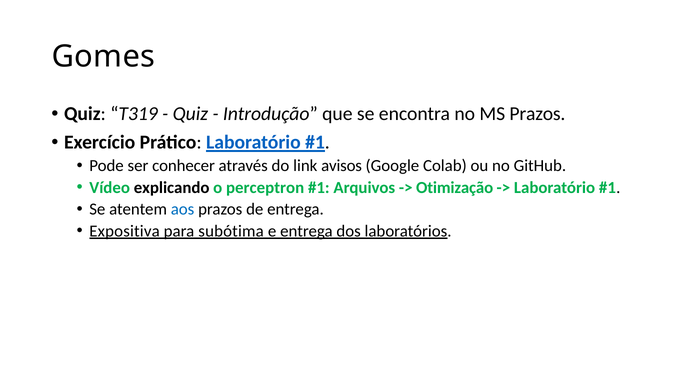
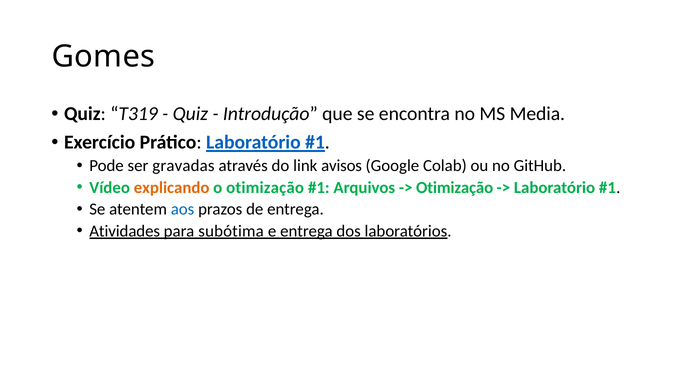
MS Prazos: Prazos -> Media (537, 114)
conhecer: conhecer -> gravadas (183, 166)
explicando colour: black -> orange (172, 188)
o perceptron: perceptron -> otimização (265, 188)
Expositiva: Expositiva -> Atividades (125, 231)
